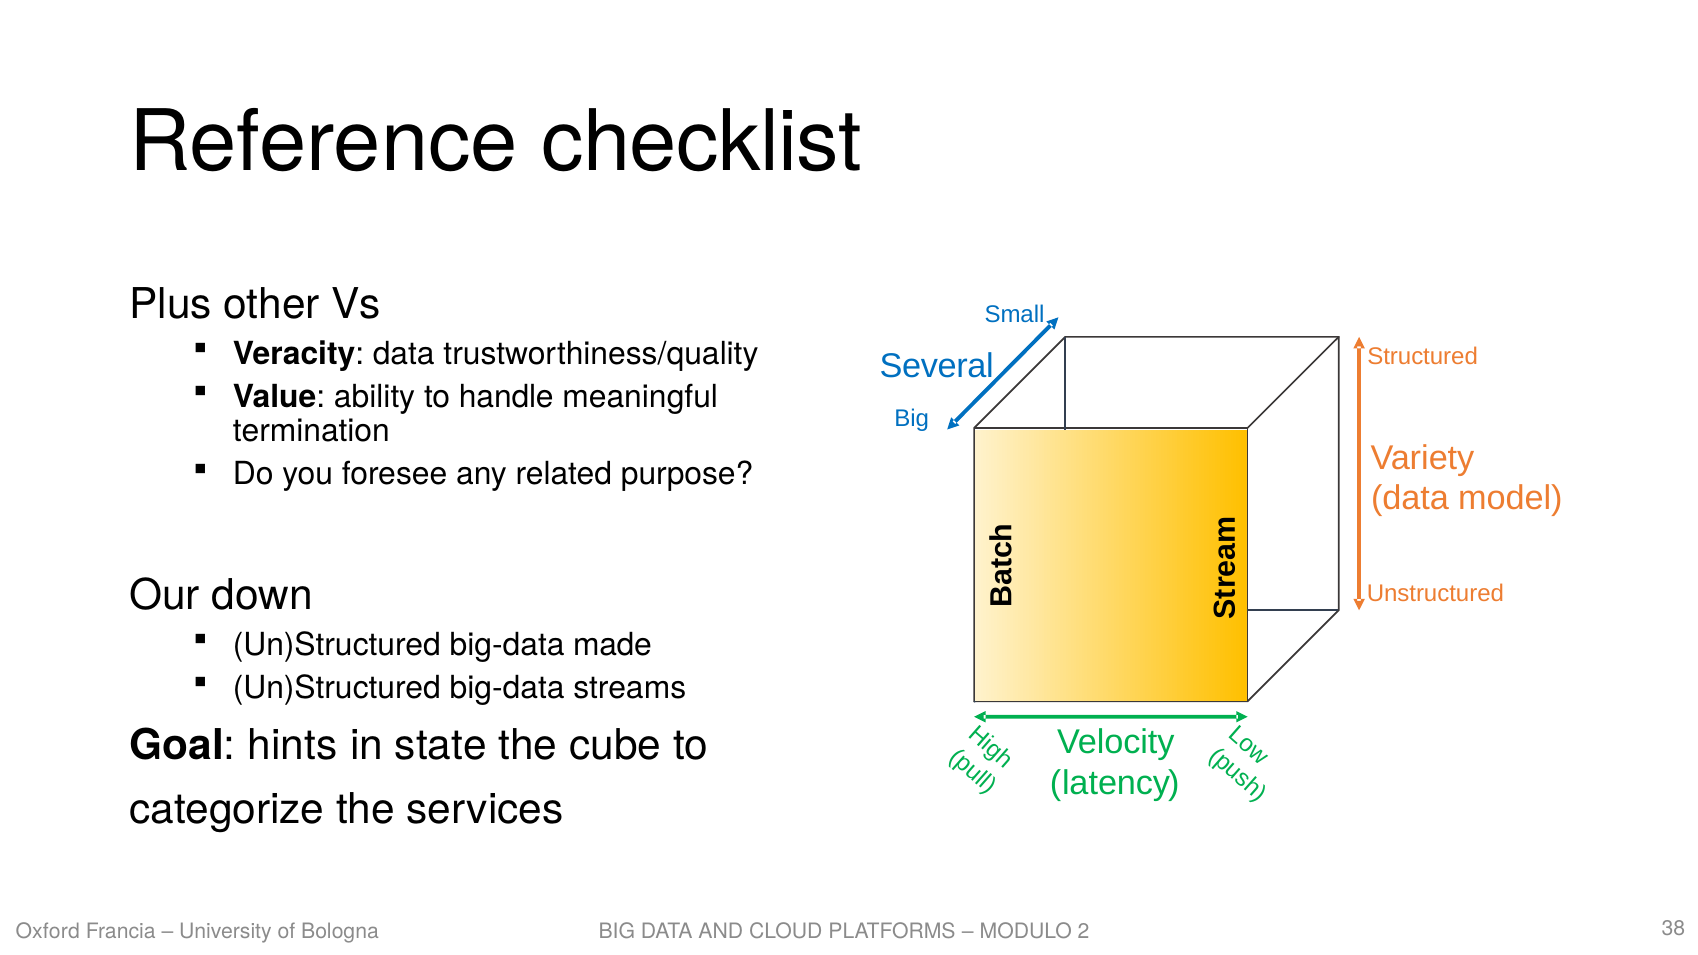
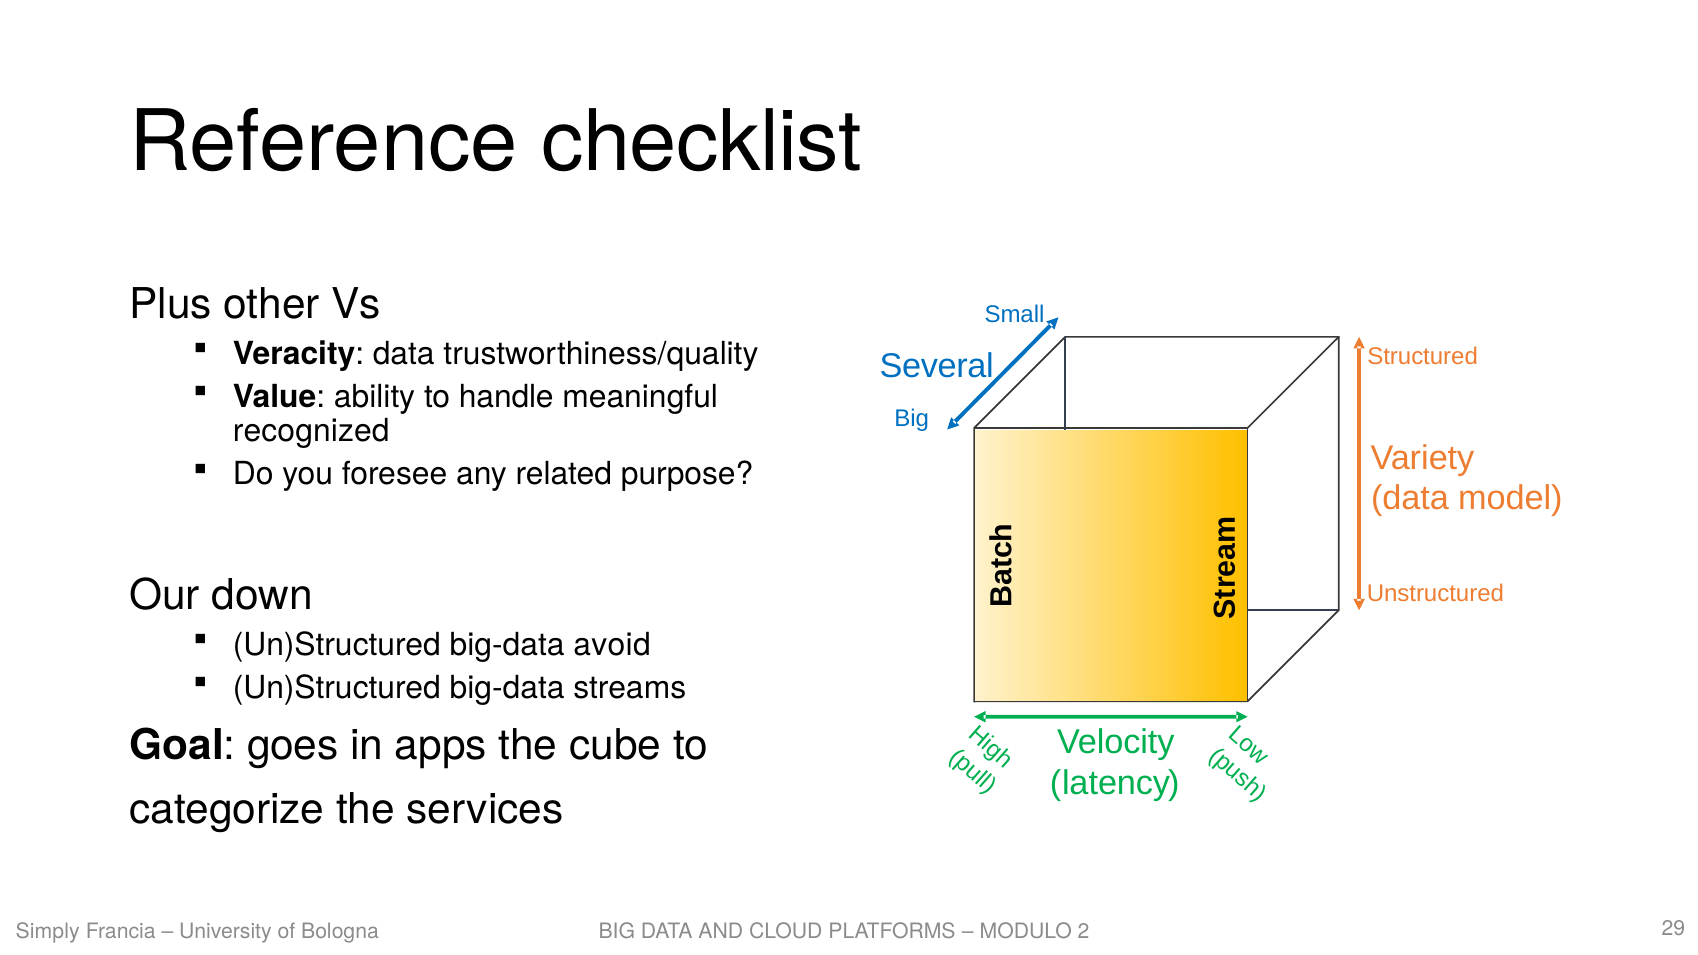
termination: termination -> recognized (311, 431)
made: made -> avoid (612, 645)
hints: hints -> goes (293, 746)
state: state -> apps (441, 746)
Oxford: Oxford -> Simply (48, 931)
38: 38 -> 29 (1673, 929)
